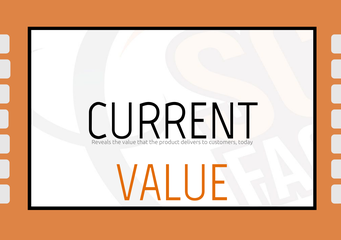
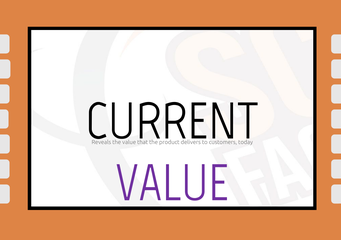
VALUE colour: orange -> purple (172, 184)
